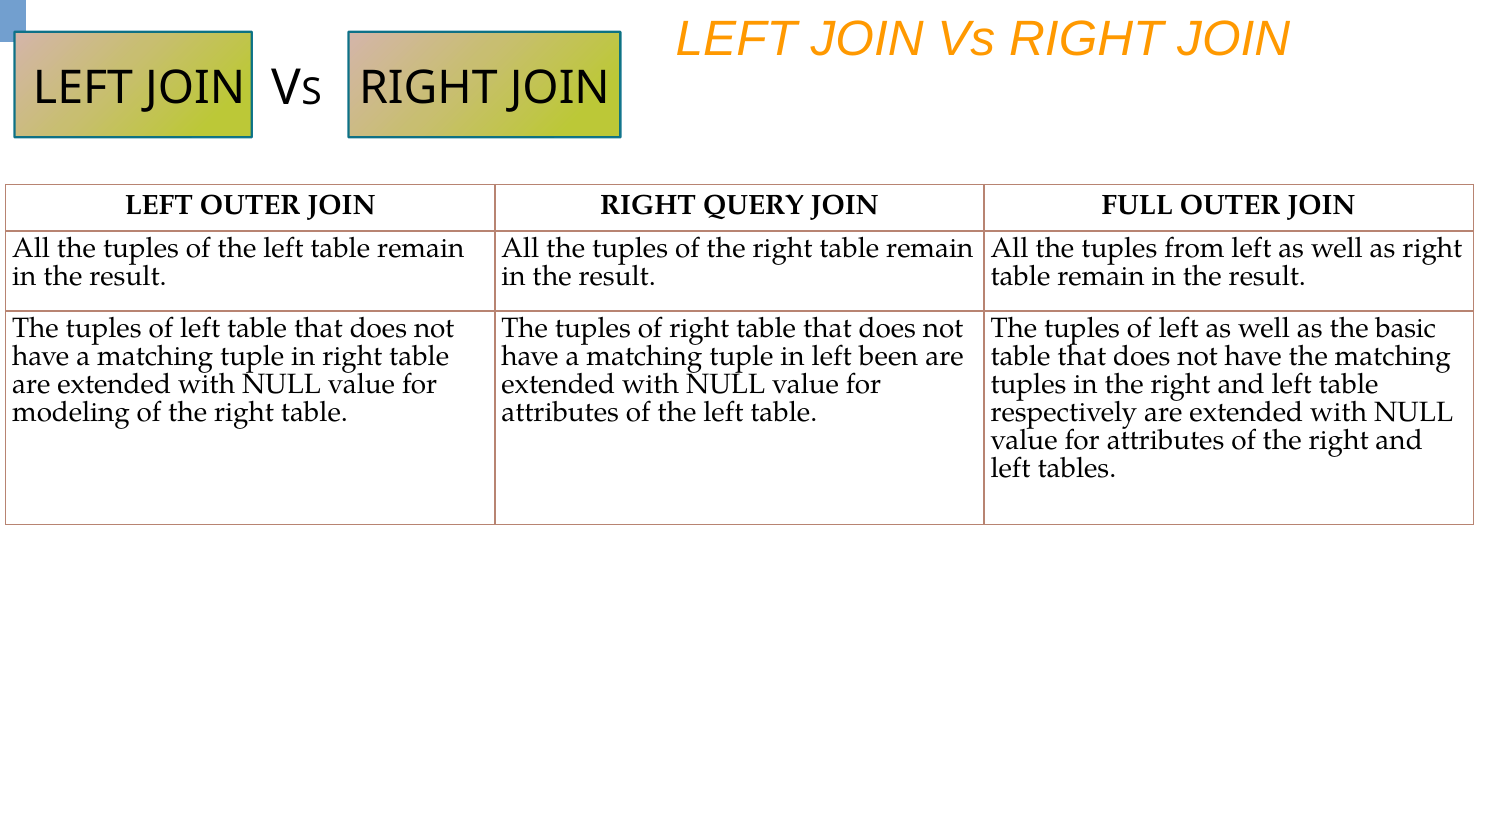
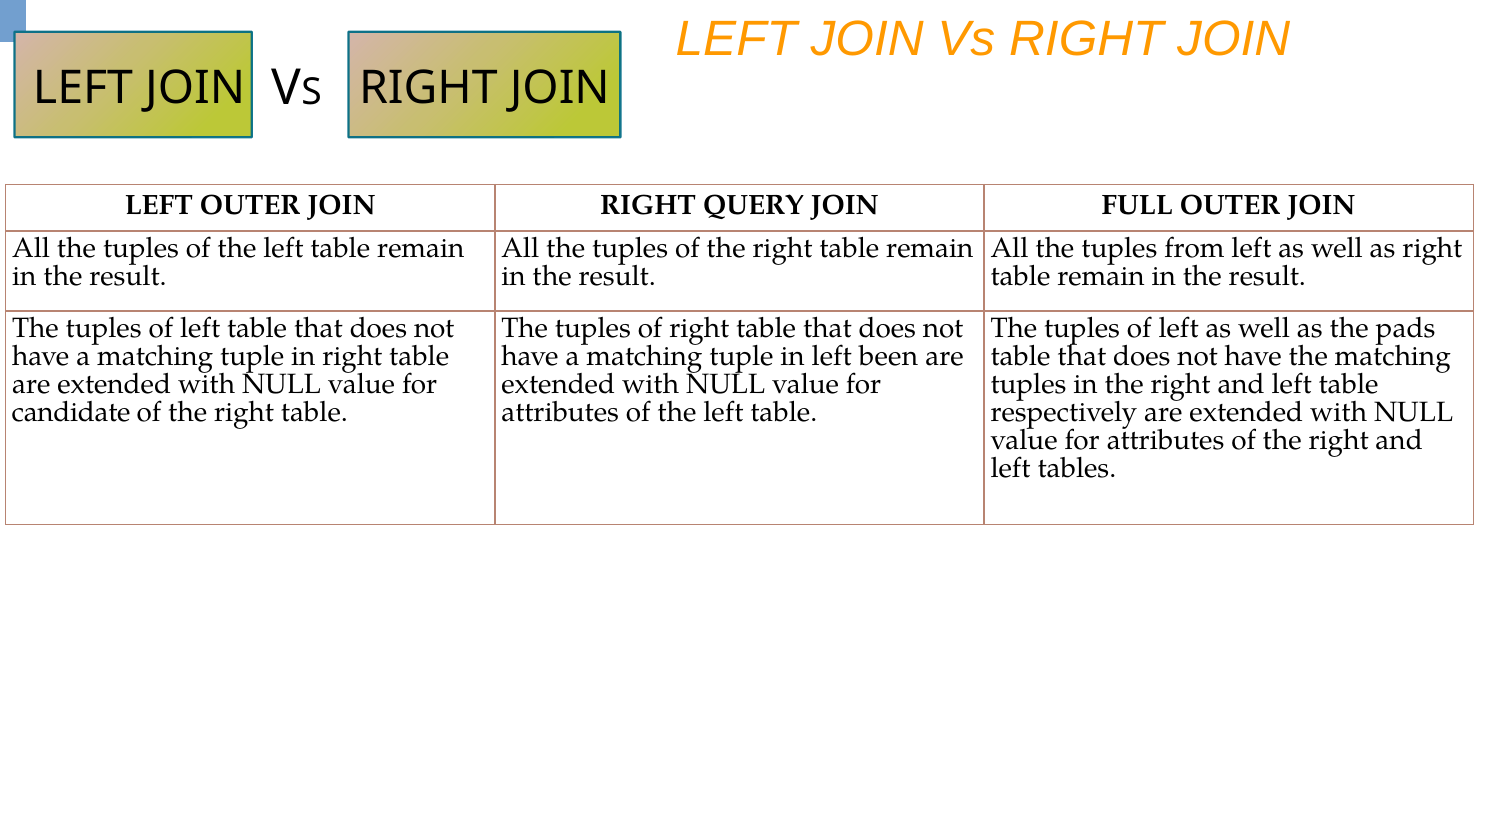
basic: basic -> pads (1406, 328)
modeling: modeling -> candidate (71, 413)
